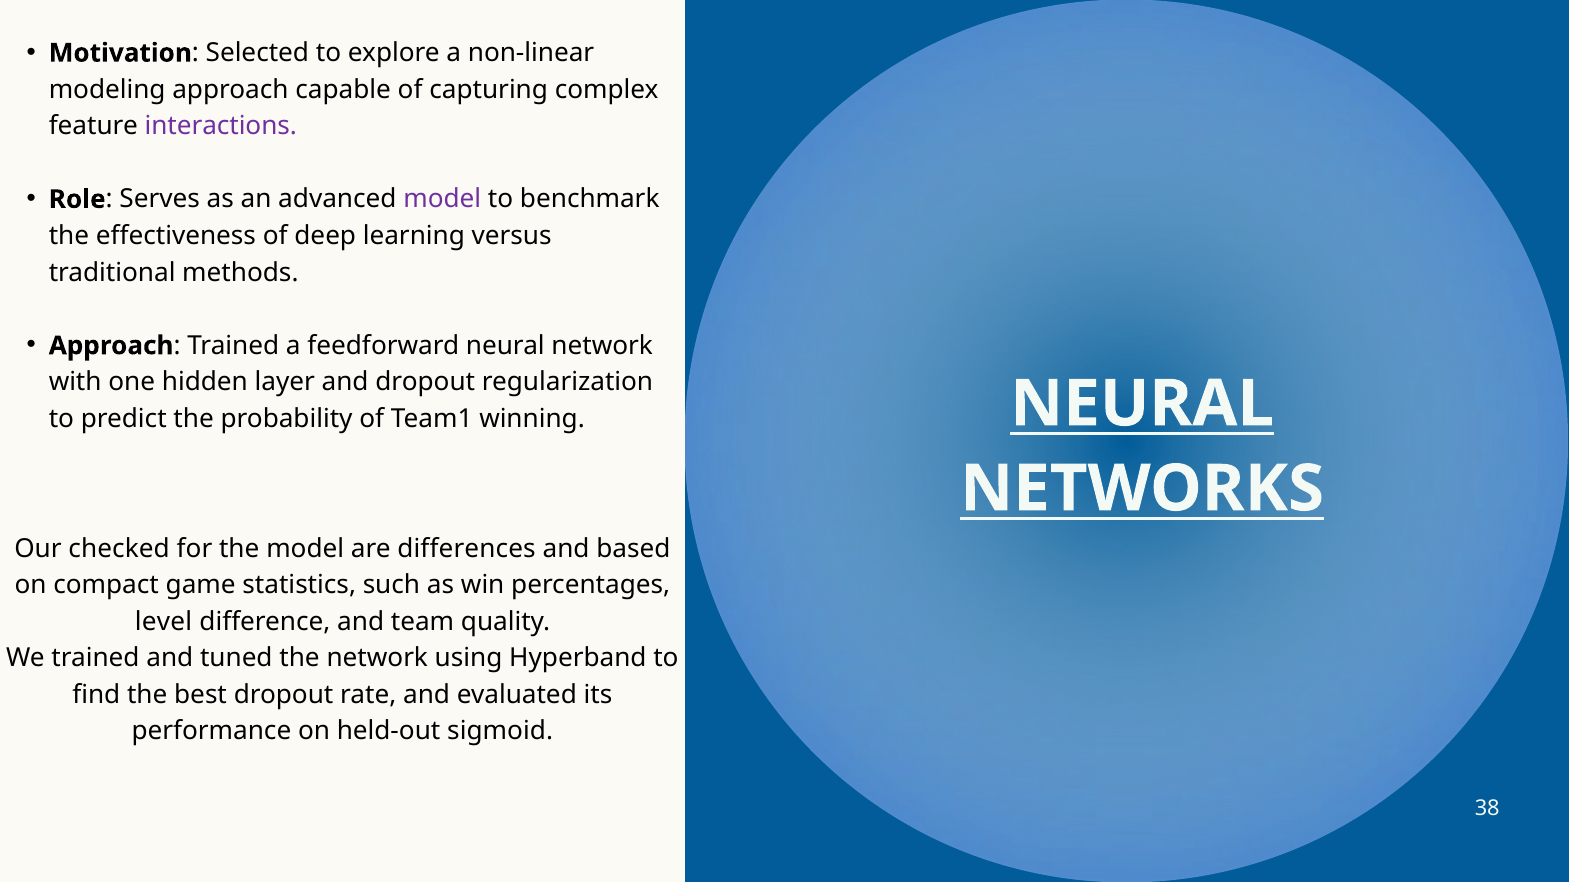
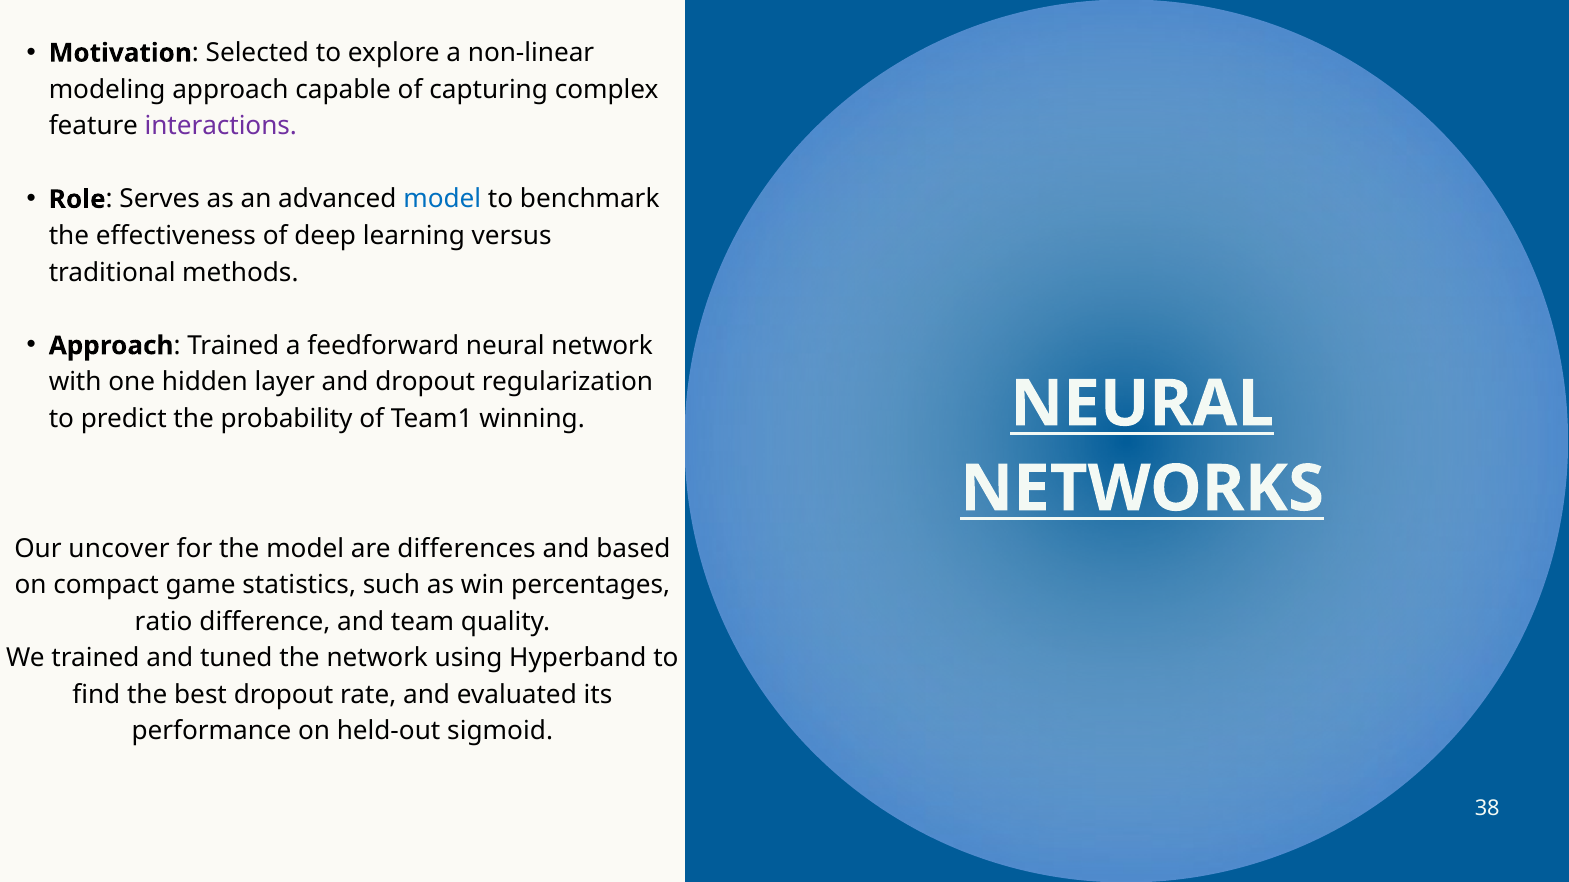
model colour: purple -> blue (442, 199)
checked: checked -> uncover (119, 549)
level: level -> ratio (164, 622)
